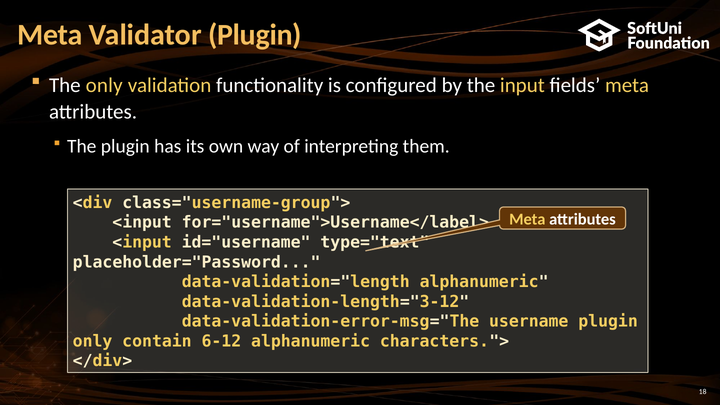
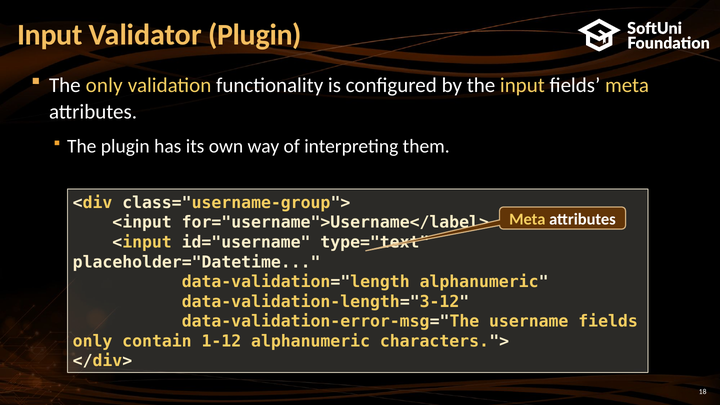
Meta: Meta -> Input (50, 35)
placeholder="Password: placeholder="Password -> placeholder="Datetime (197, 262)
username plugin: plugin -> fields (608, 322)
6-12: 6-12 -> 1-12 (221, 341)
